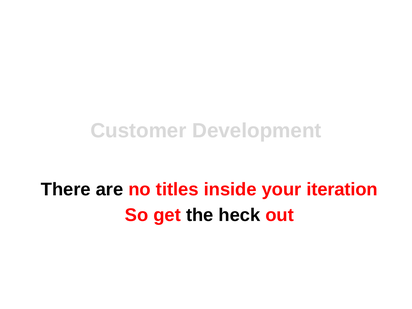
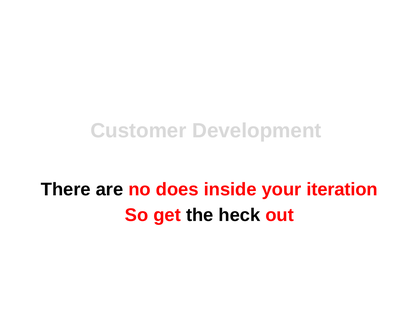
titles: titles -> does (177, 189)
